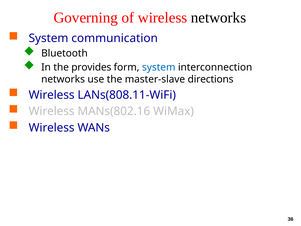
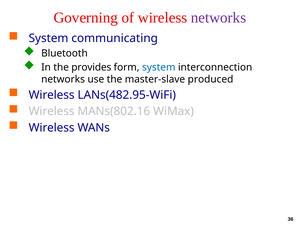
networks colour: black -> purple (219, 18)
communication: communication -> communicating (115, 38)
directions: directions -> produced (211, 79)
LANs(808.11-WiFi: LANs(808.11-WiFi -> LANs(482.95-WiFi (127, 95)
